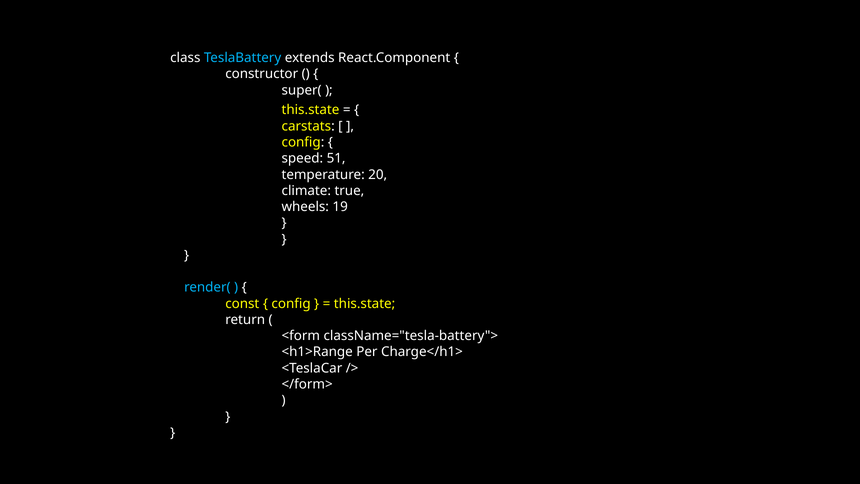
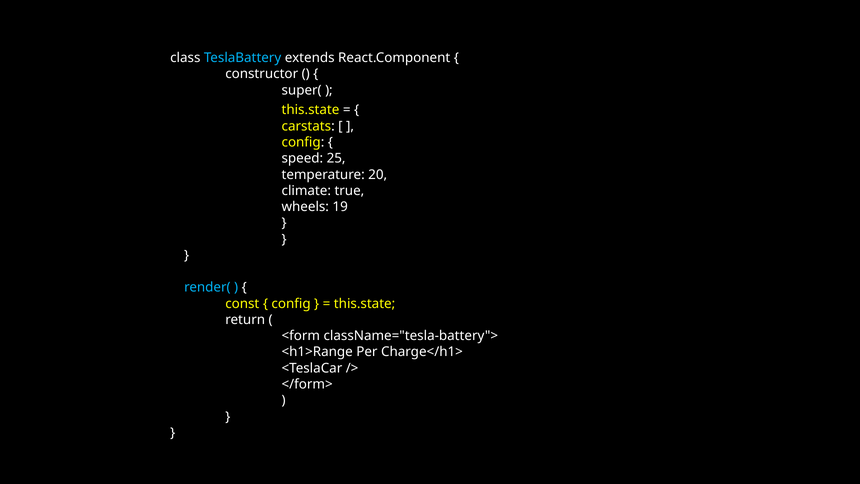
51: 51 -> 25 (336, 158)
